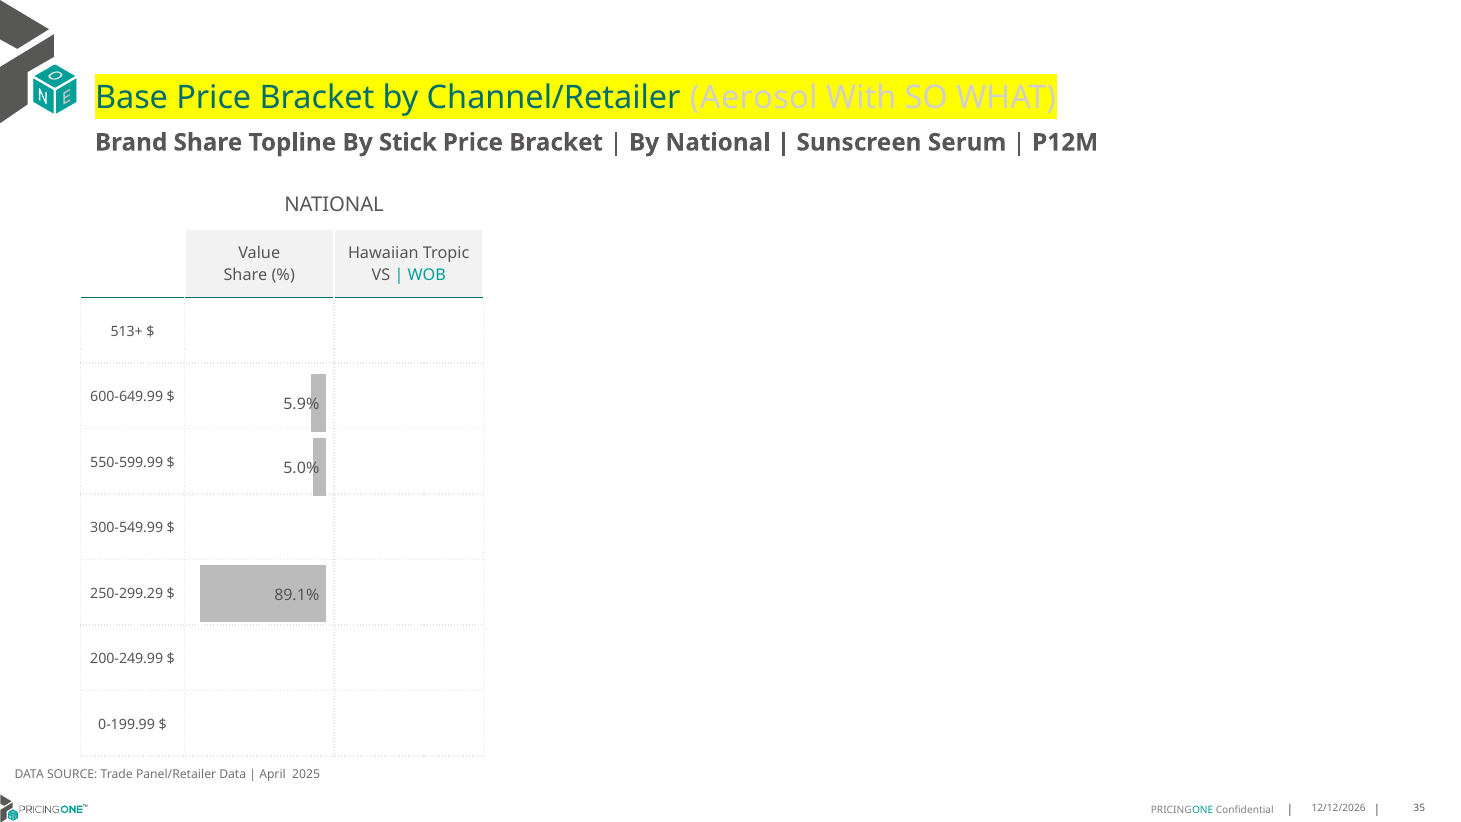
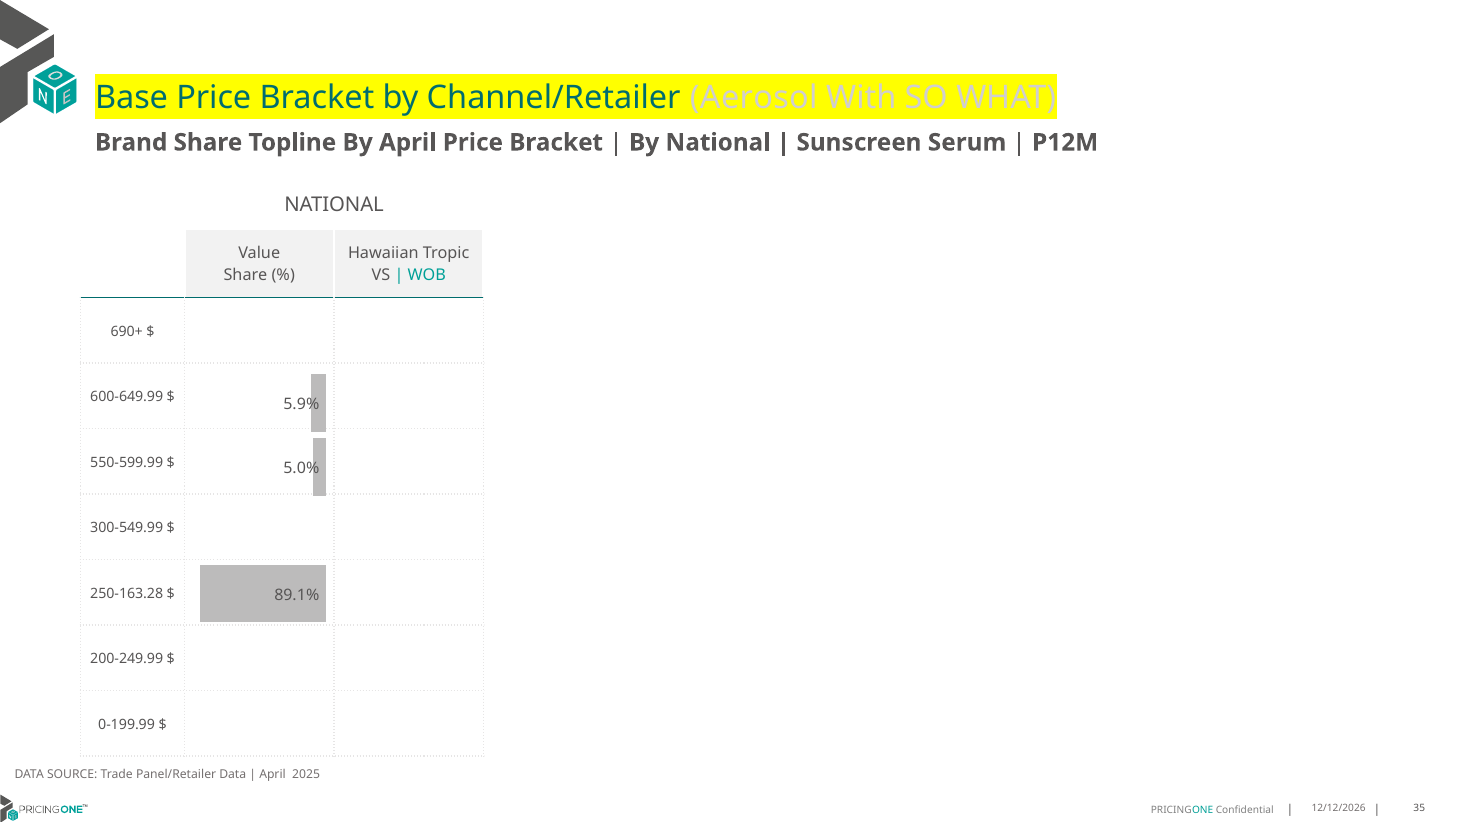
By Stick: Stick -> April (408, 142)
513+: 513+ -> 690+ (127, 332)
250-299.29: 250-299.29 -> 250-163.28 (127, 593)
